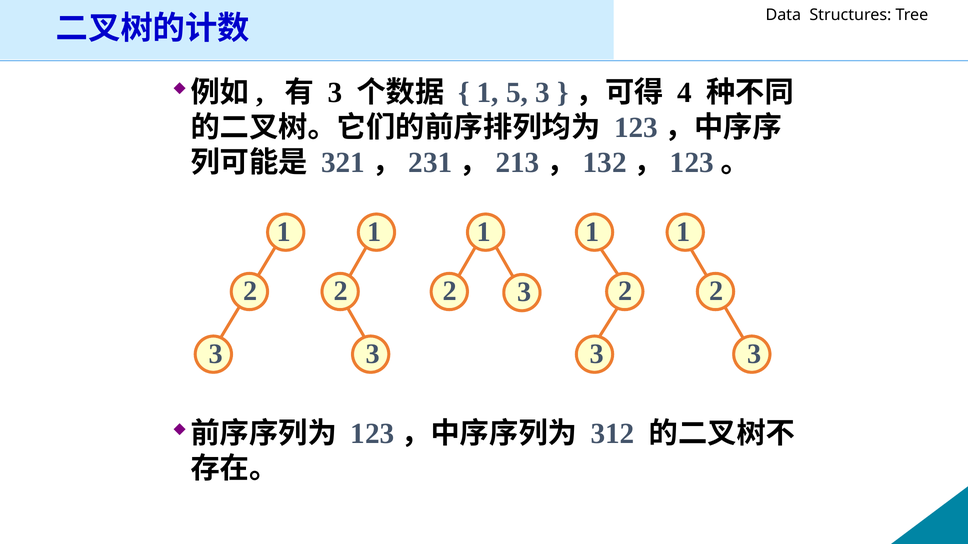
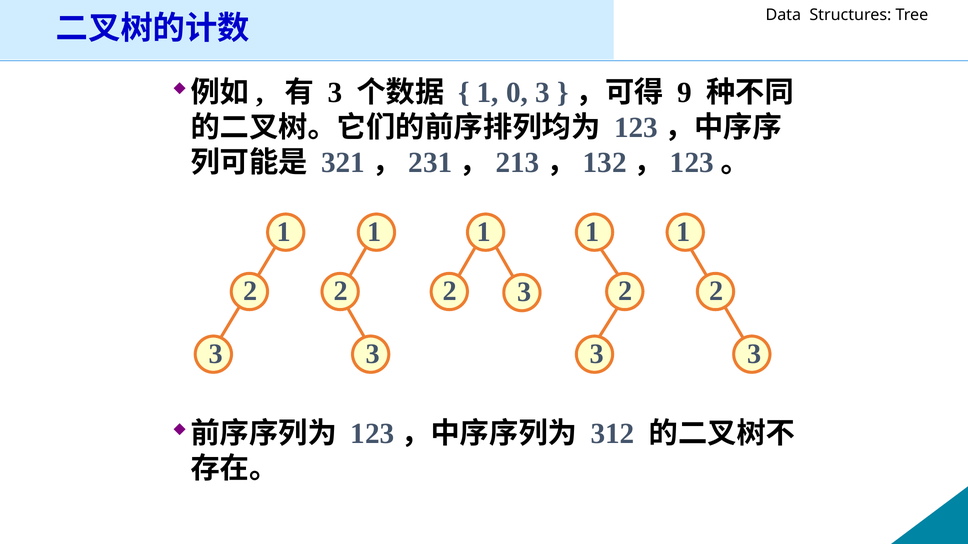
5: 5 -> 0 (517, 93)
4: 4 -> 9 (684, 93)
